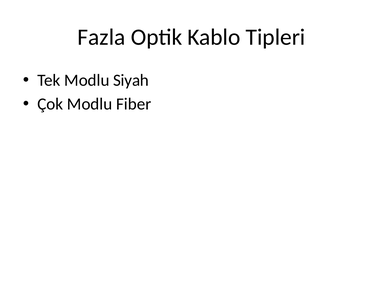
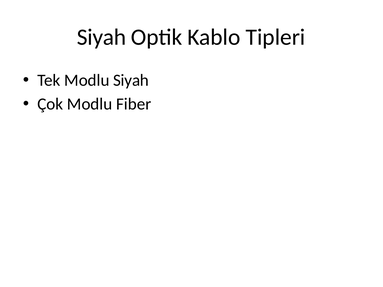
Fazla: Fazla -> Siyah (102, 37)
